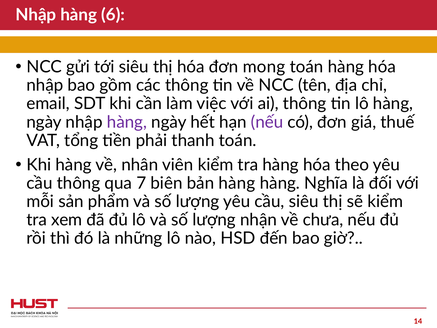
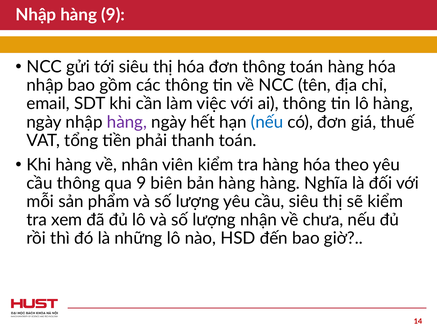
hàng 6: 6 -> 9 (113, 15)
đơn mong: mong -> thông (264, 67)
nếu colour: purple -> blue (267, 122)
qua 7: 7 -> 9 (141, 183)
